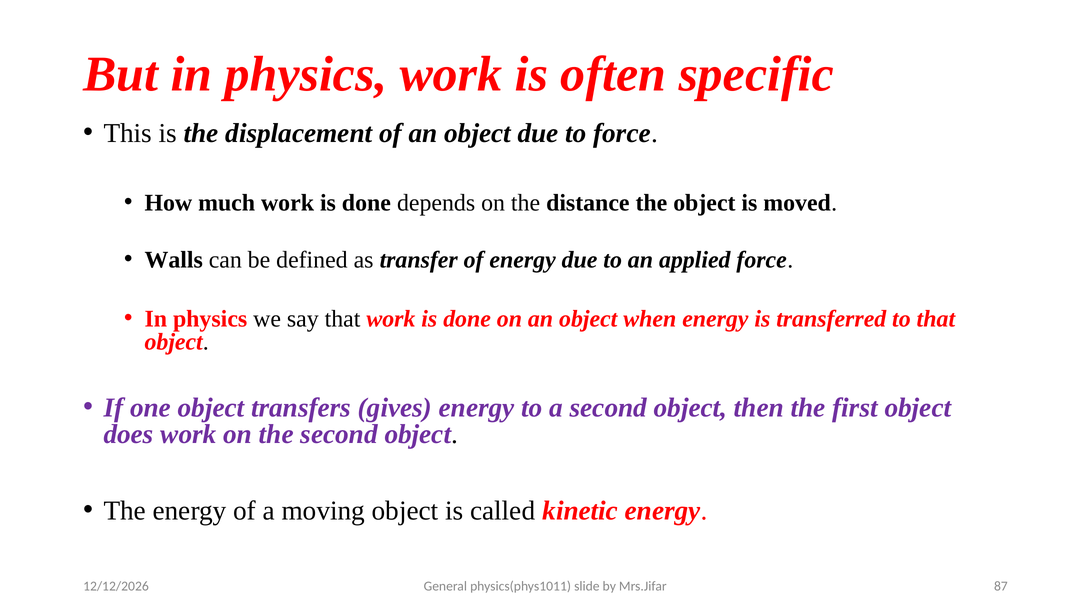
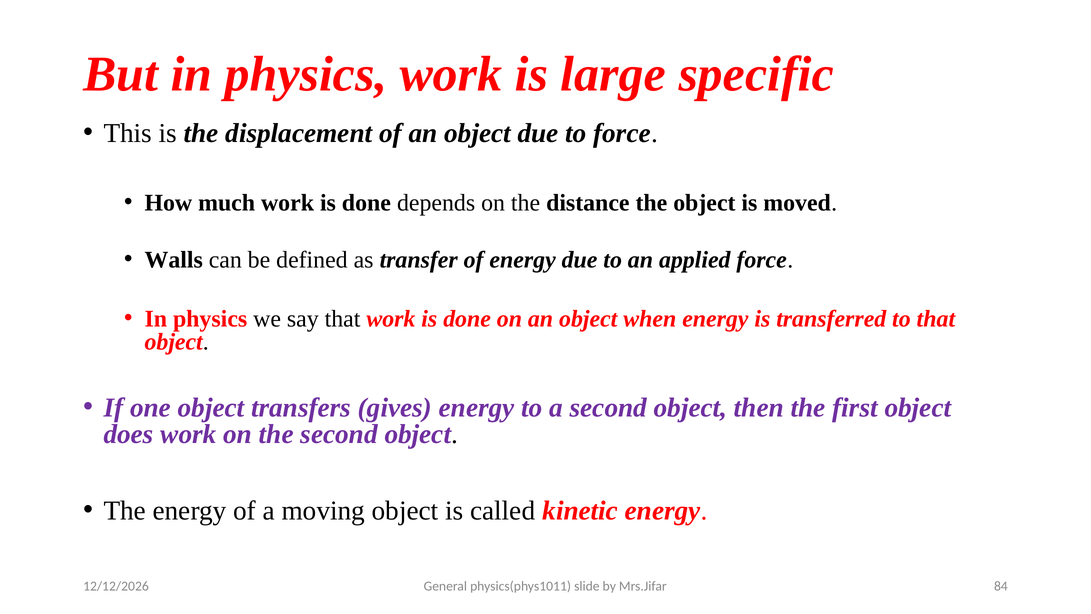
often: often -> large (613, 74)
87: 87 -> 84 (1001, 586)
